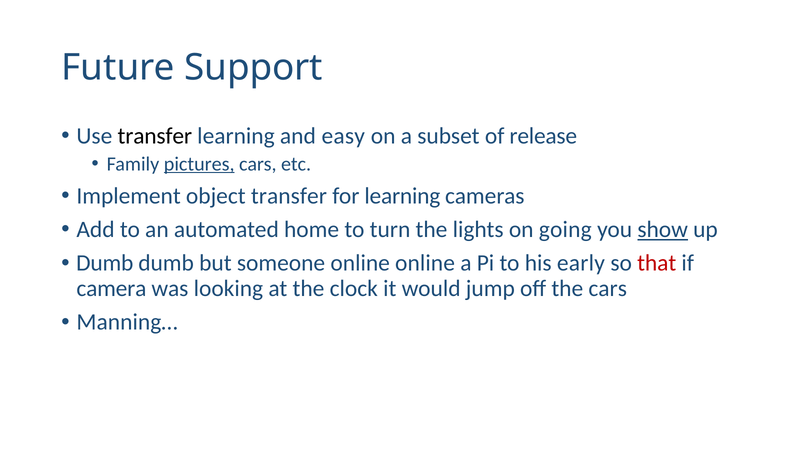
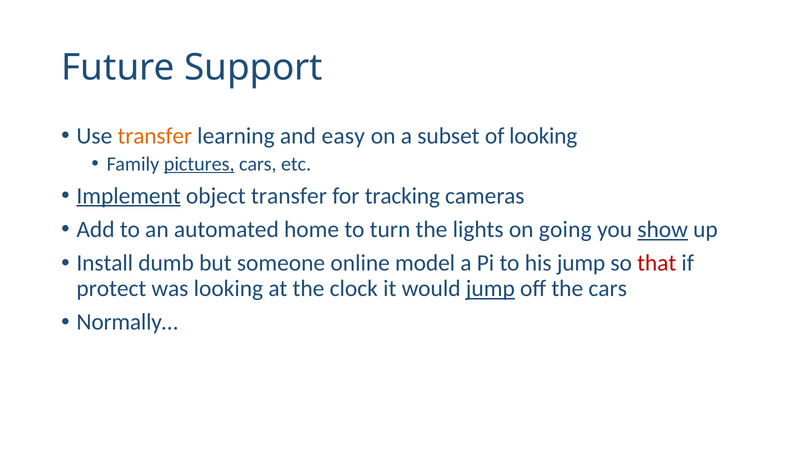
transfer colour: black -> orange (155, 136)
of release: release -> looking (543, 136)
Implement underline: none -> present (129, 196)
for learning: learning -> tracking (402, 196)
Dumb: Dumb -> Install (105, 263)
online online: online -> model (425, 263)
his early: early -> jump (581, 263)
camera: camera -> protect (111, 288)
jump underline: none -> present (490, 288)
Manning…: Manning… -> Normally… (127, 322)
